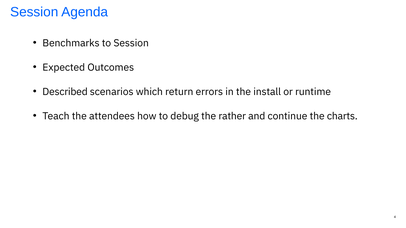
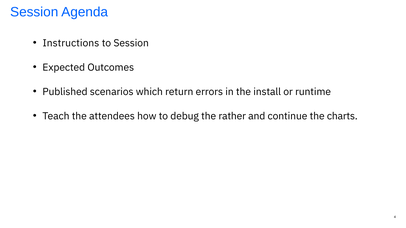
Benchmarks: Benchmarks -> Instructions (71, 43)
Described: Described -> Published (65, 92)
